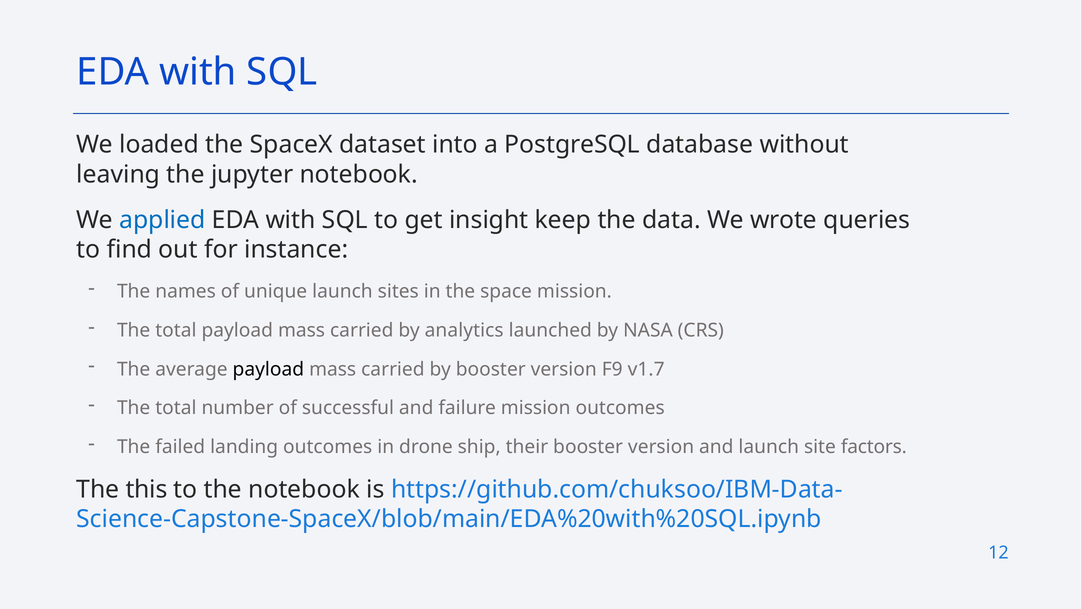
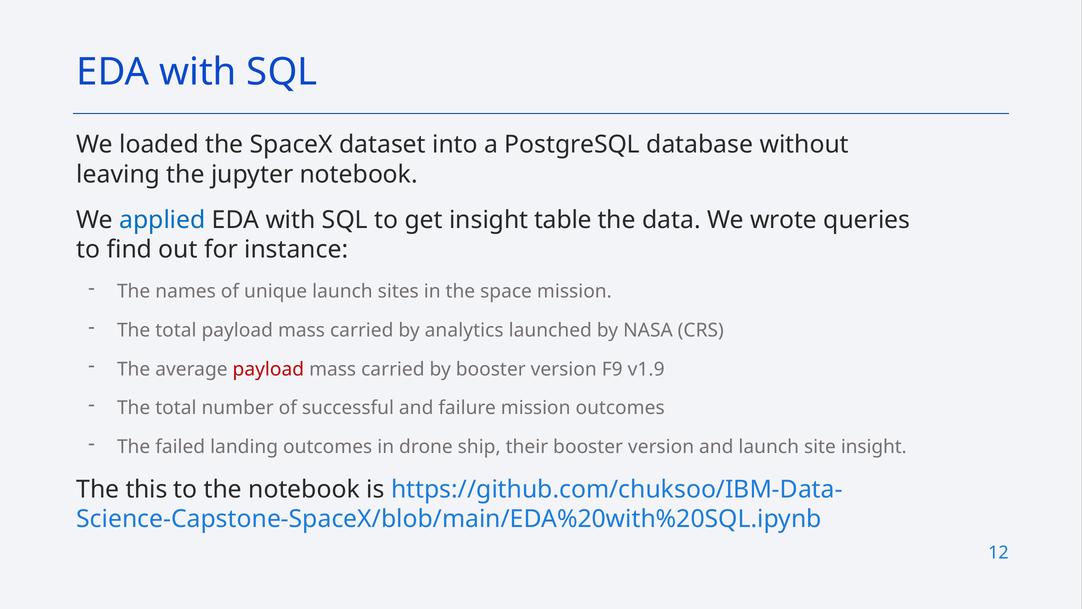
keep: keep -> table (563, 220)
payload colour: black -> red (268, 369)
v1.7: v1.7 -> v1.9 (646, 369)
site factors: factors -> insight (874, 447)
